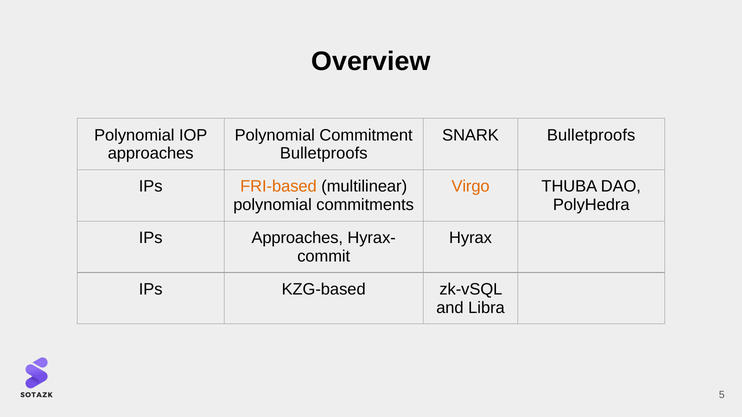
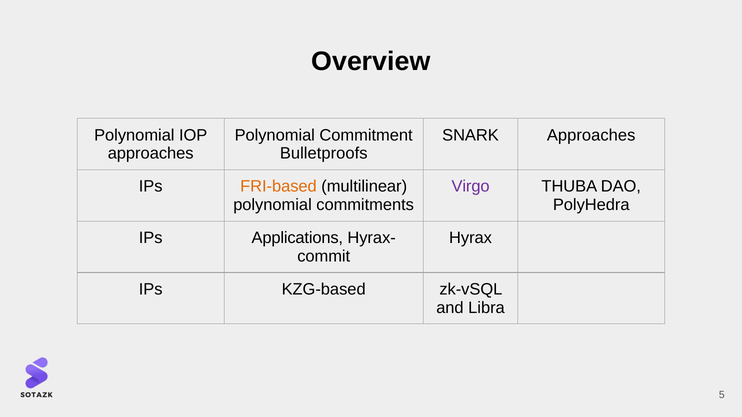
SNARK Bulletproofs: Bulletproofs -> Approaches (591, 135)
Virgo colour: orange -> purple (471, 187)
IPs Approaches: Approaches -> Applications (297, 238)
